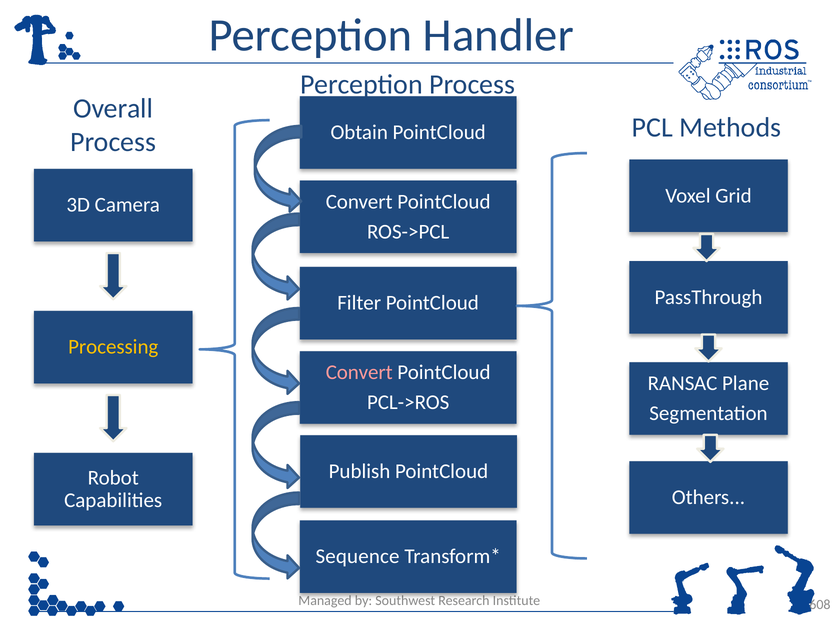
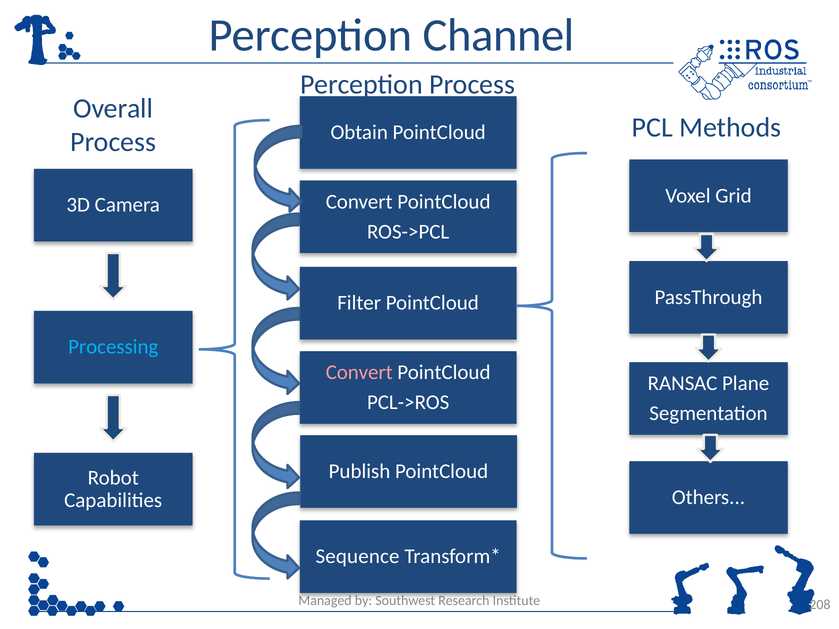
Handler: Handler -> Channel (499, 35)
Processing colour: yellow -> light blue (113, 347)
608: 608 -> 208 (820, 605)
